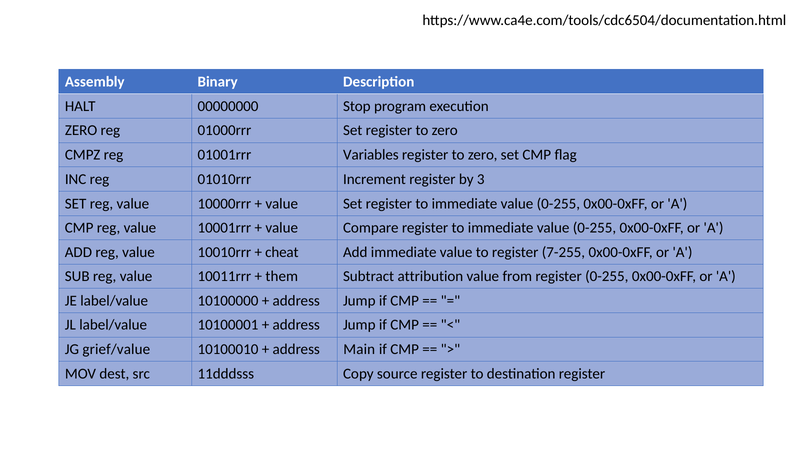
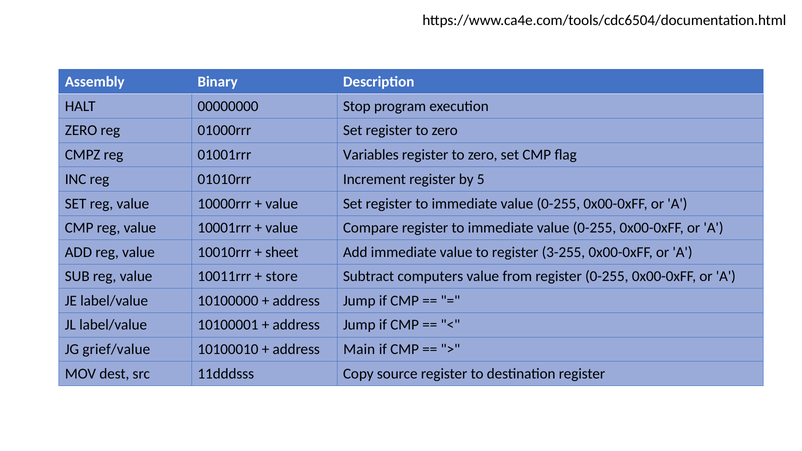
3: 3 -> 5 (481, 179)
cheat: cheat -> sheet (282, 252)
7-255: 7-255 -> 3-255 (563, 252)
them: them -> store (282, 277)
attribution: attribution -> computers (430, 277)
